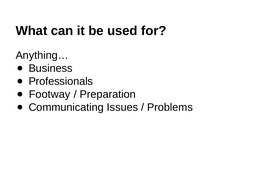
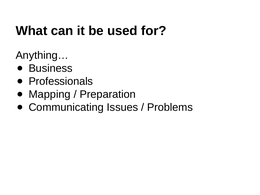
Footway: Footway -> Mapping (50, 94)
